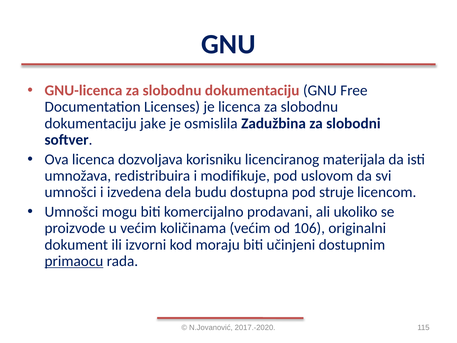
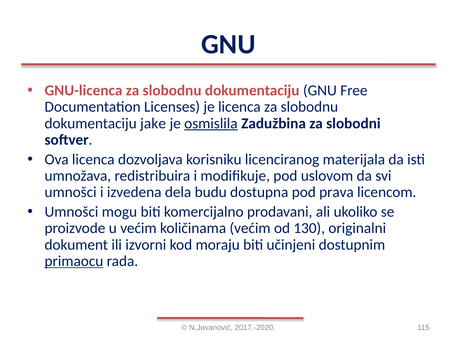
osmislila underline: none -> present (211, 123)
struje: struje -> prava (336, 192)
106: 106 -> 130 (309, 228)
